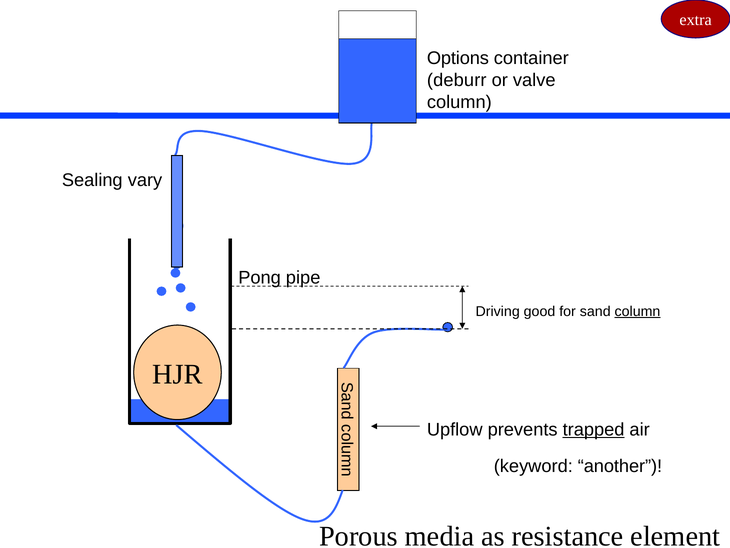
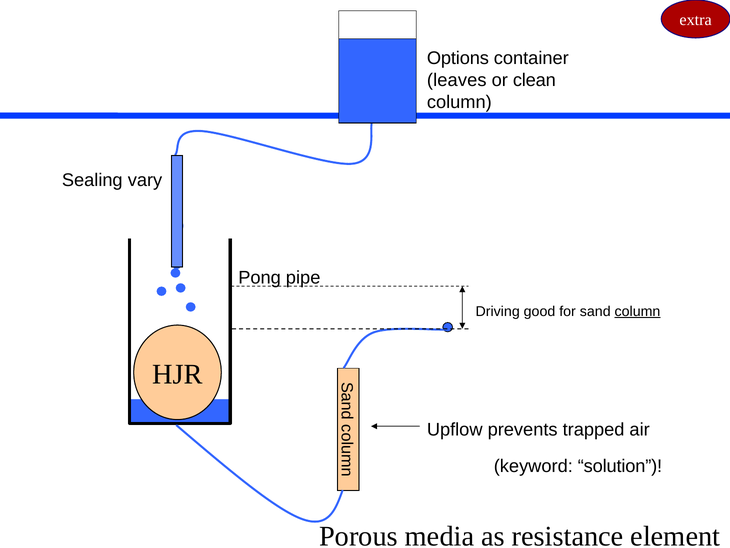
deburr: deburr -> leaves (457, 80)
valve: valve -> clean (534, 80)
trapped underline: present -> none (594, 429)
another: another -> solution (620, 466)
